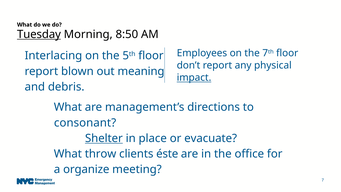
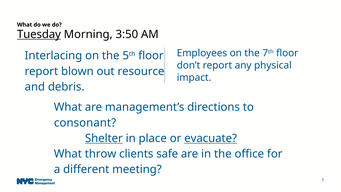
8:50: 8:50 -> 3:50 (127, 34)
meaning: meaning -> resource (141, 71)
impact underline: present -> none (194, 78)
evacuate underline: none -> present (211, 138)
éste: éste -> safe (167, 154)
organize: organize -> different (86, 169)
